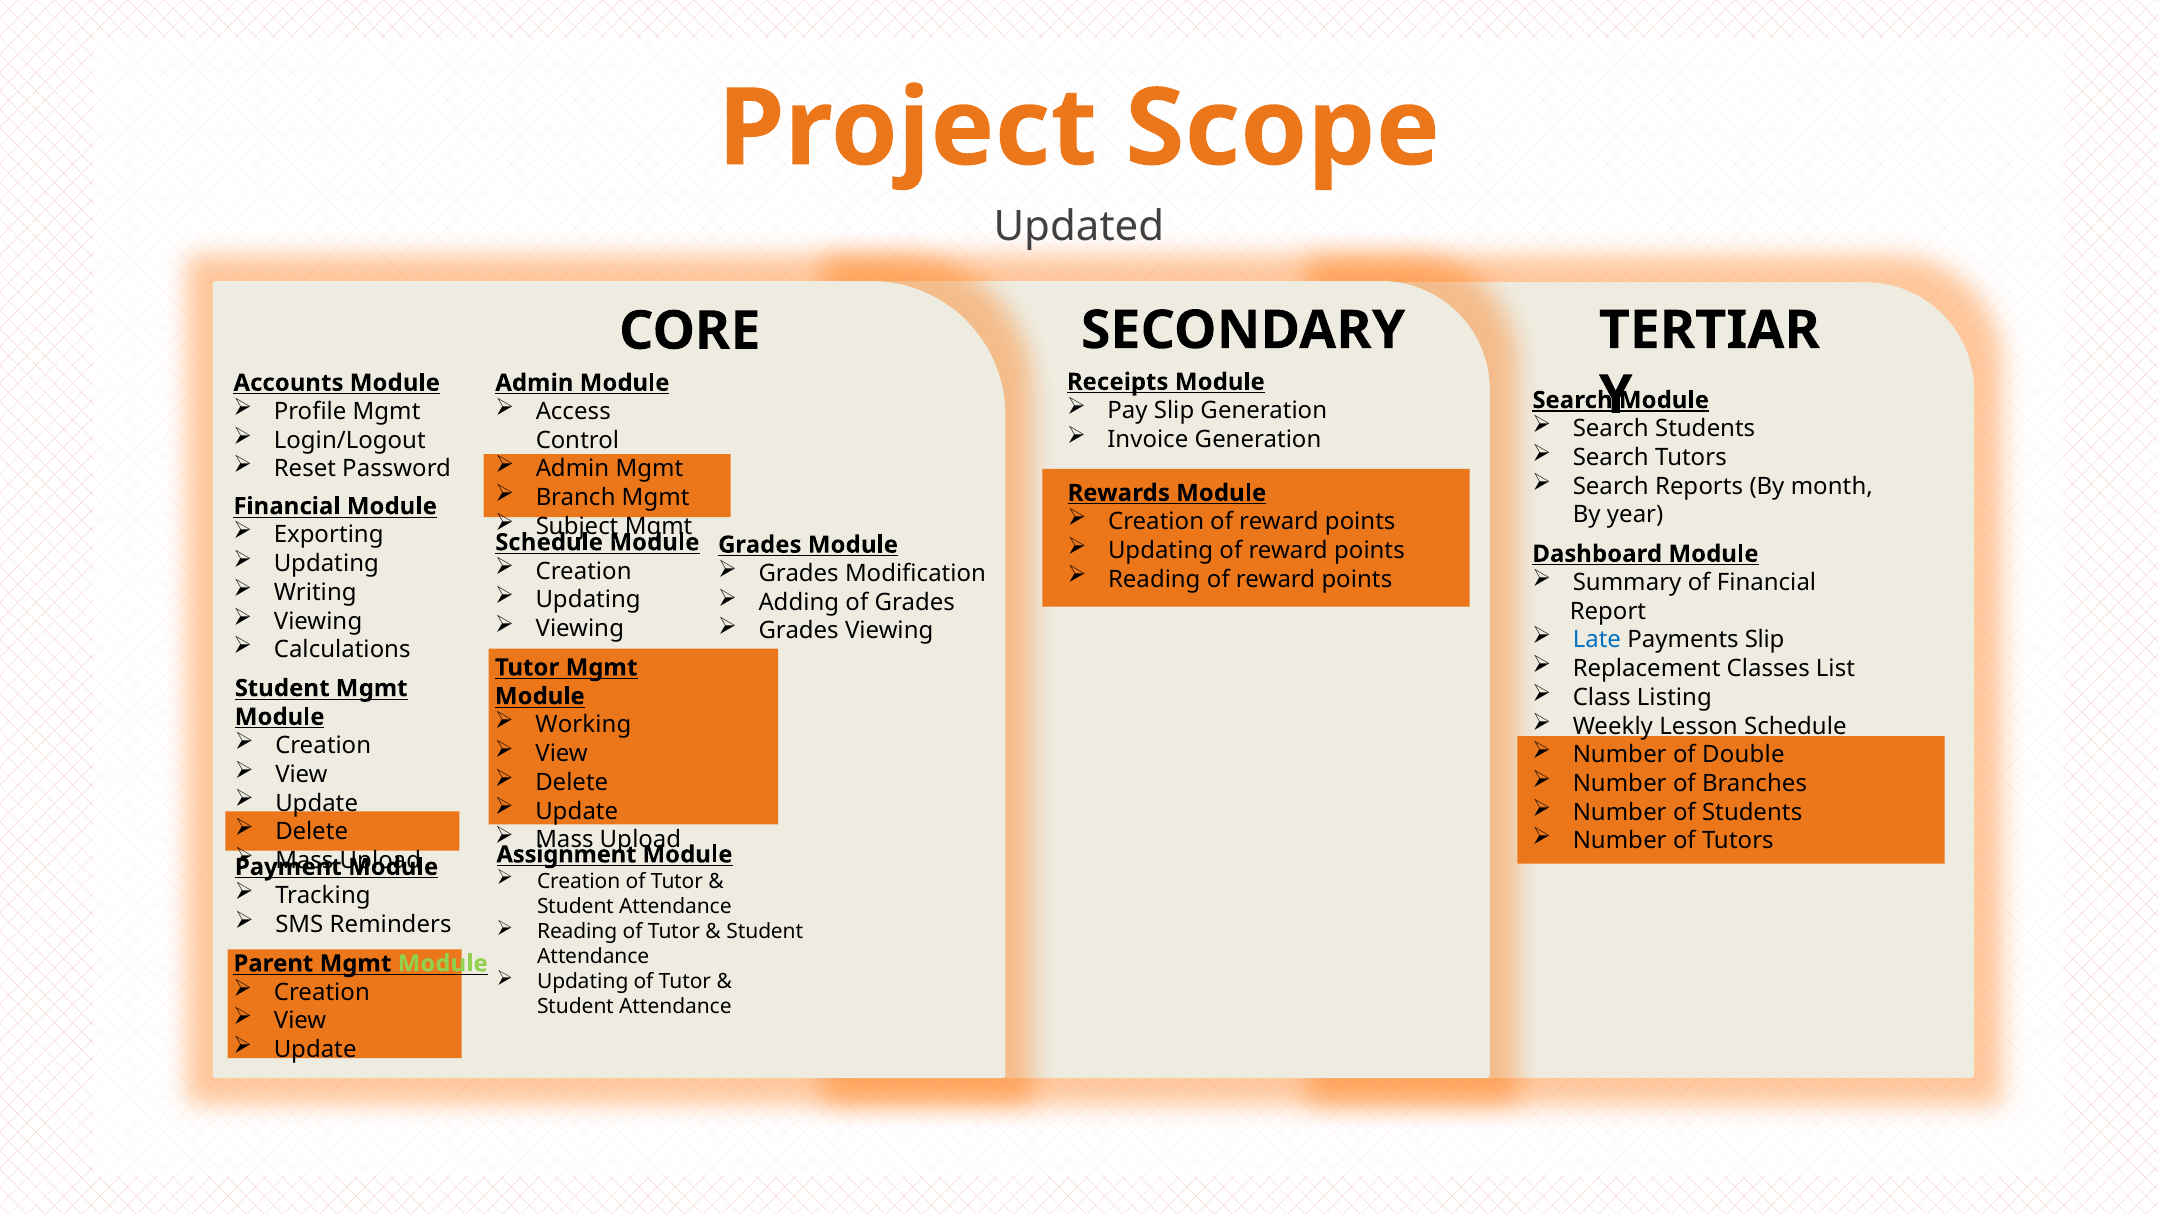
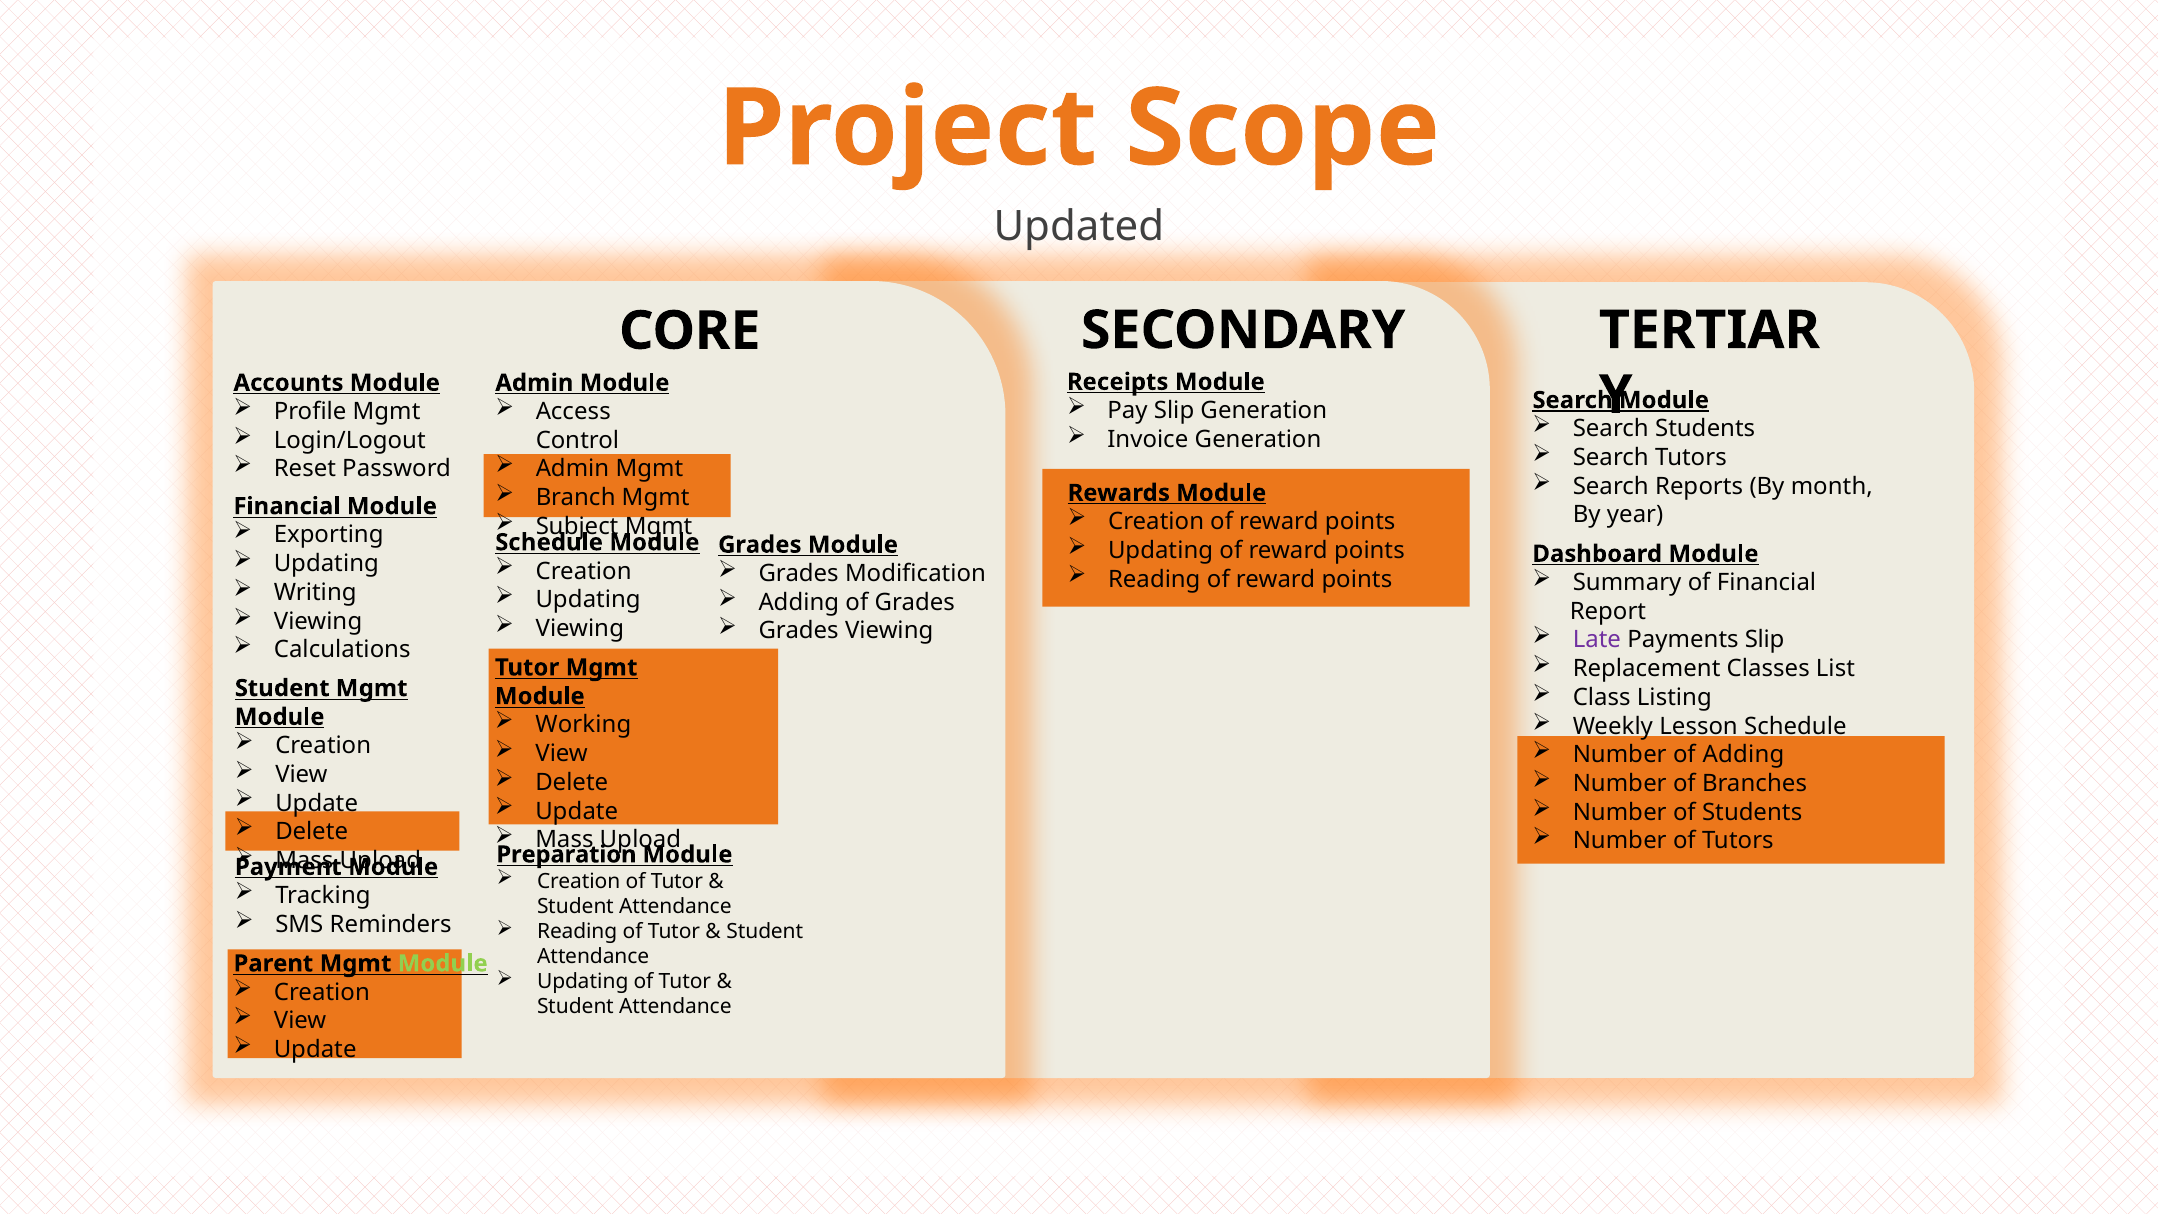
Late colour: blue -> purple (1597, 640)
of Double: Double -> Adding (1743, 755)
Assignment: Assignment -> Preparation (566, 855)
